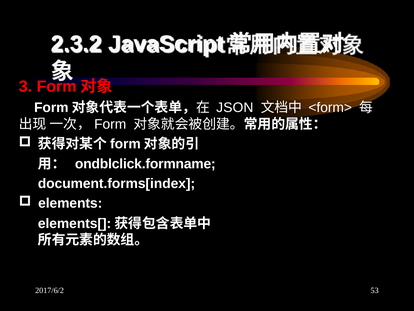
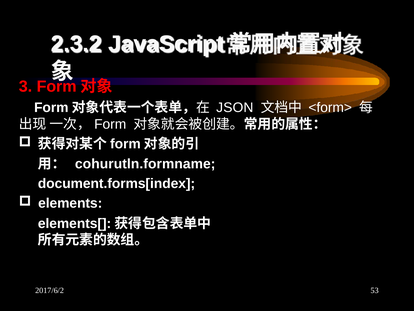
ondblclick.formname: ondblclick.formname -> cohurutln.formname (145, 164)
